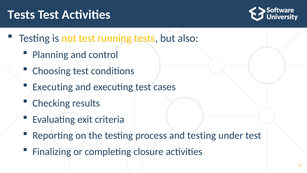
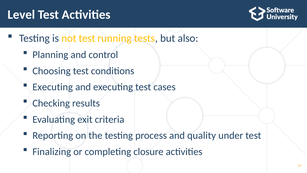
Tests: Tests -> Level (21, 15)
and testing: testing -> quality (202, 135)
